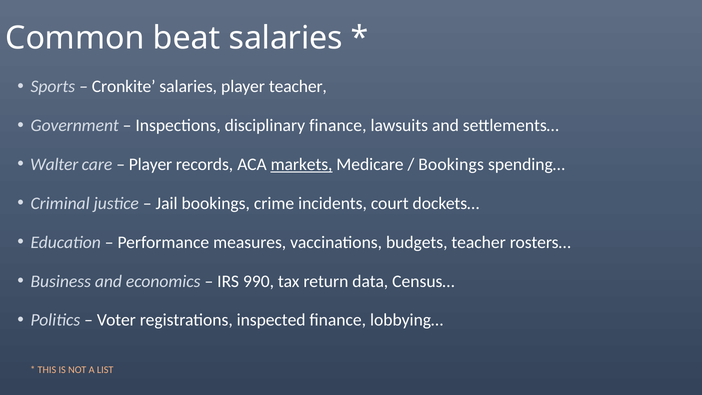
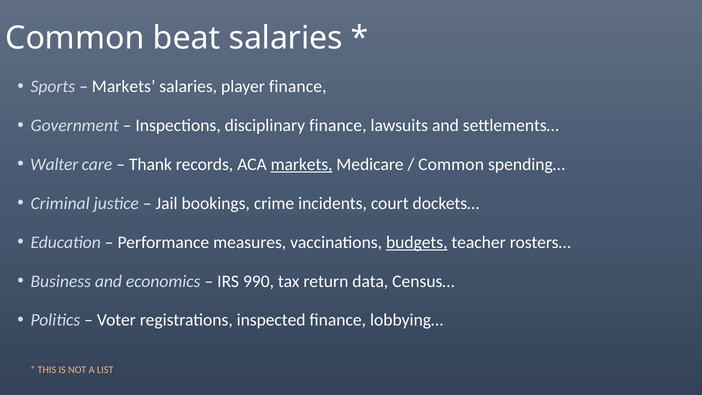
Cronkite: Cronkite -> Markets (124, 87)
player teacher: teacher -> finance (298, 87)
Player: Player -> Thank (150, 164)
Bookings: Bookings -> Common (451, 164)
budgets underline: none -> present (417, 242)
